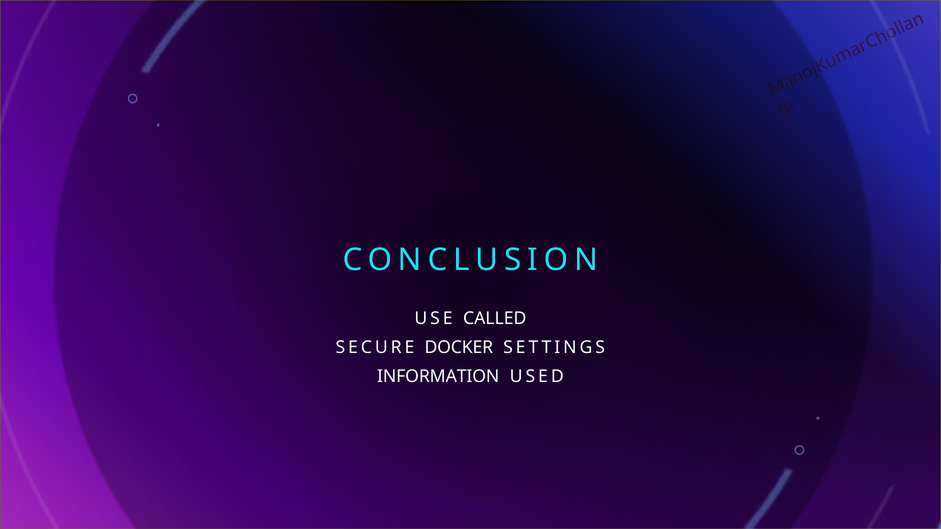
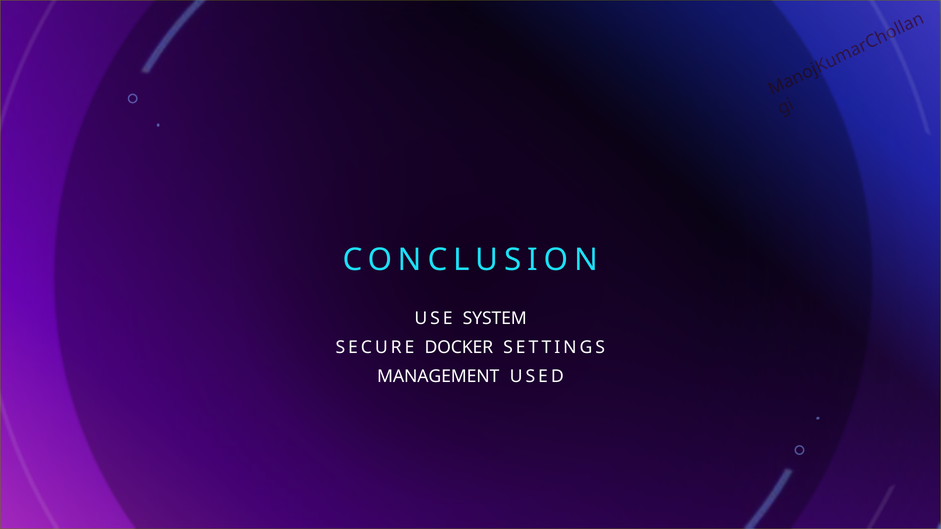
CALLED: CALLED -> SYSTEM (495, 319)
INFORMATION: INFORMATION -> MANAGEMENT (438, 377)
